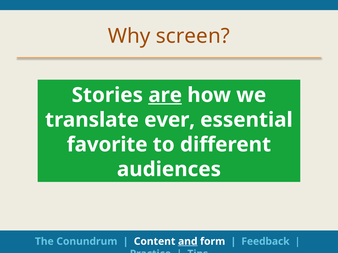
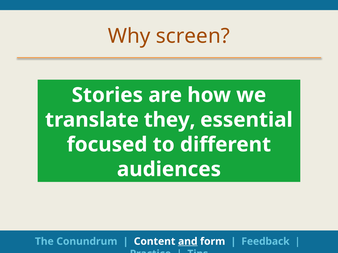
are underline: present -> none (165, 95)
ever: ever -> they (170, 120)
favorite: favorite -> focused (107, 145)
